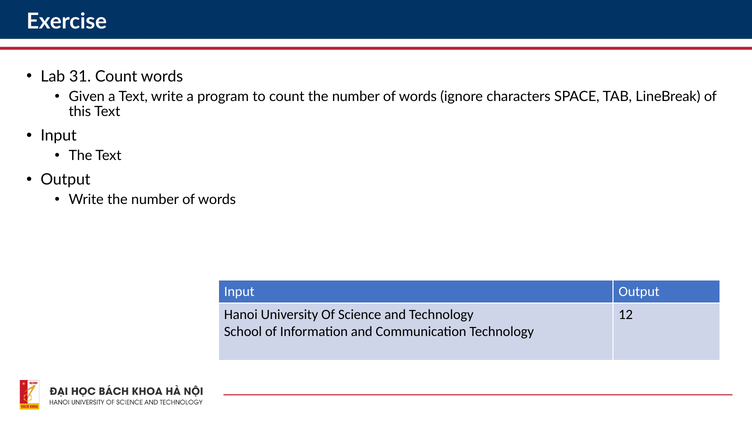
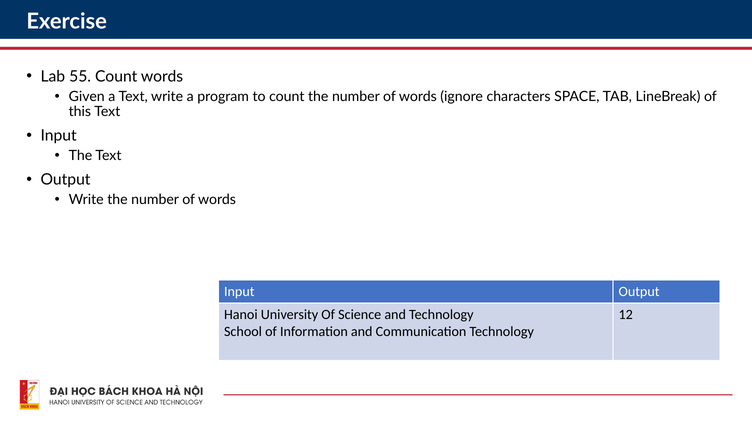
31: 31 -> 55 (80, 76)
